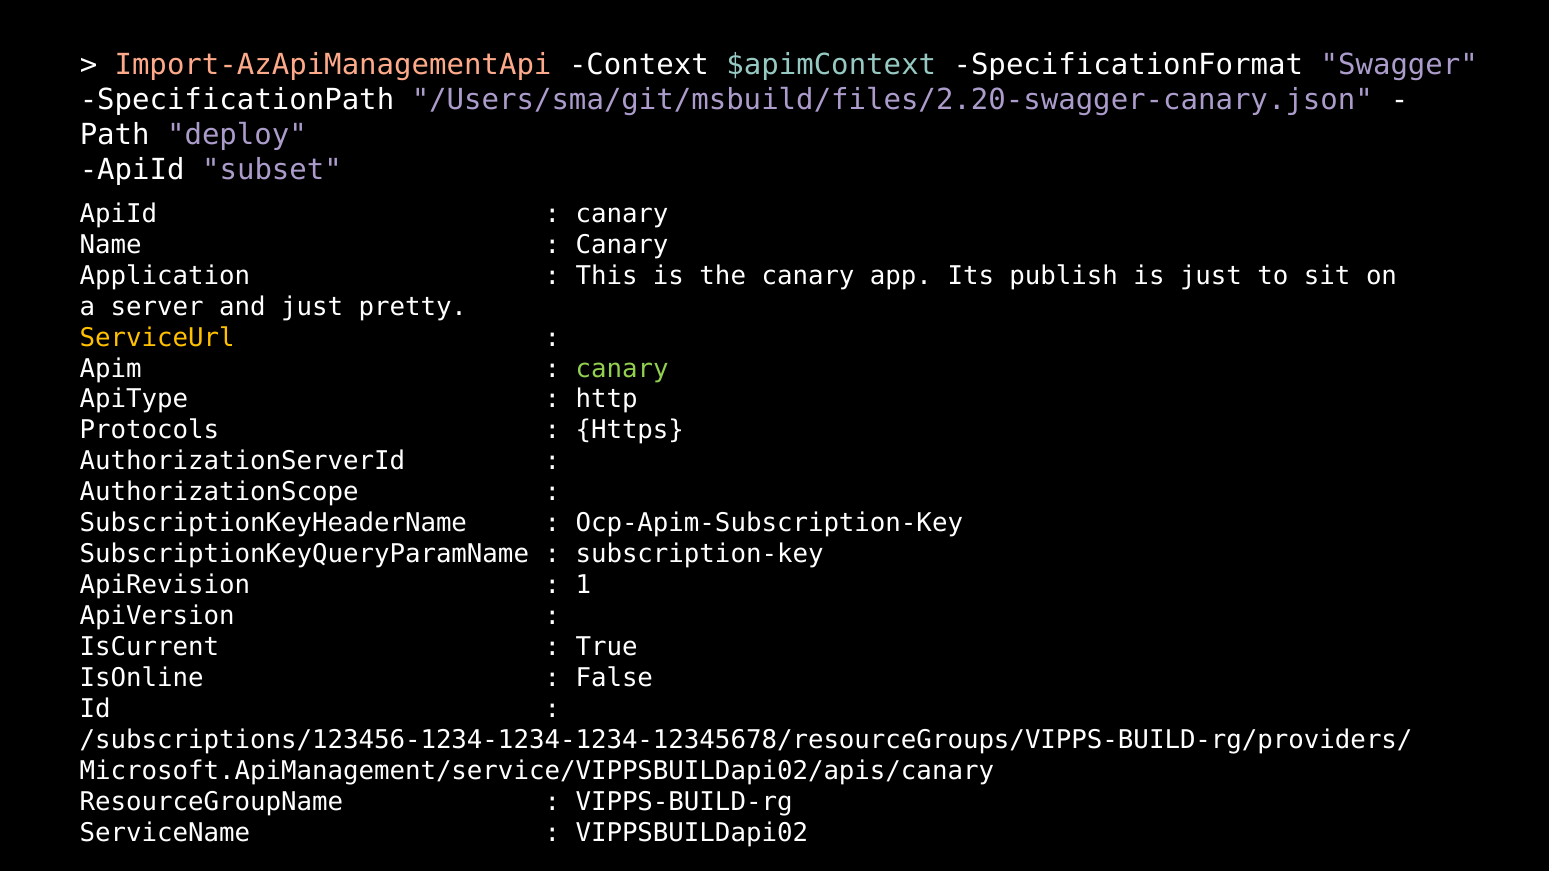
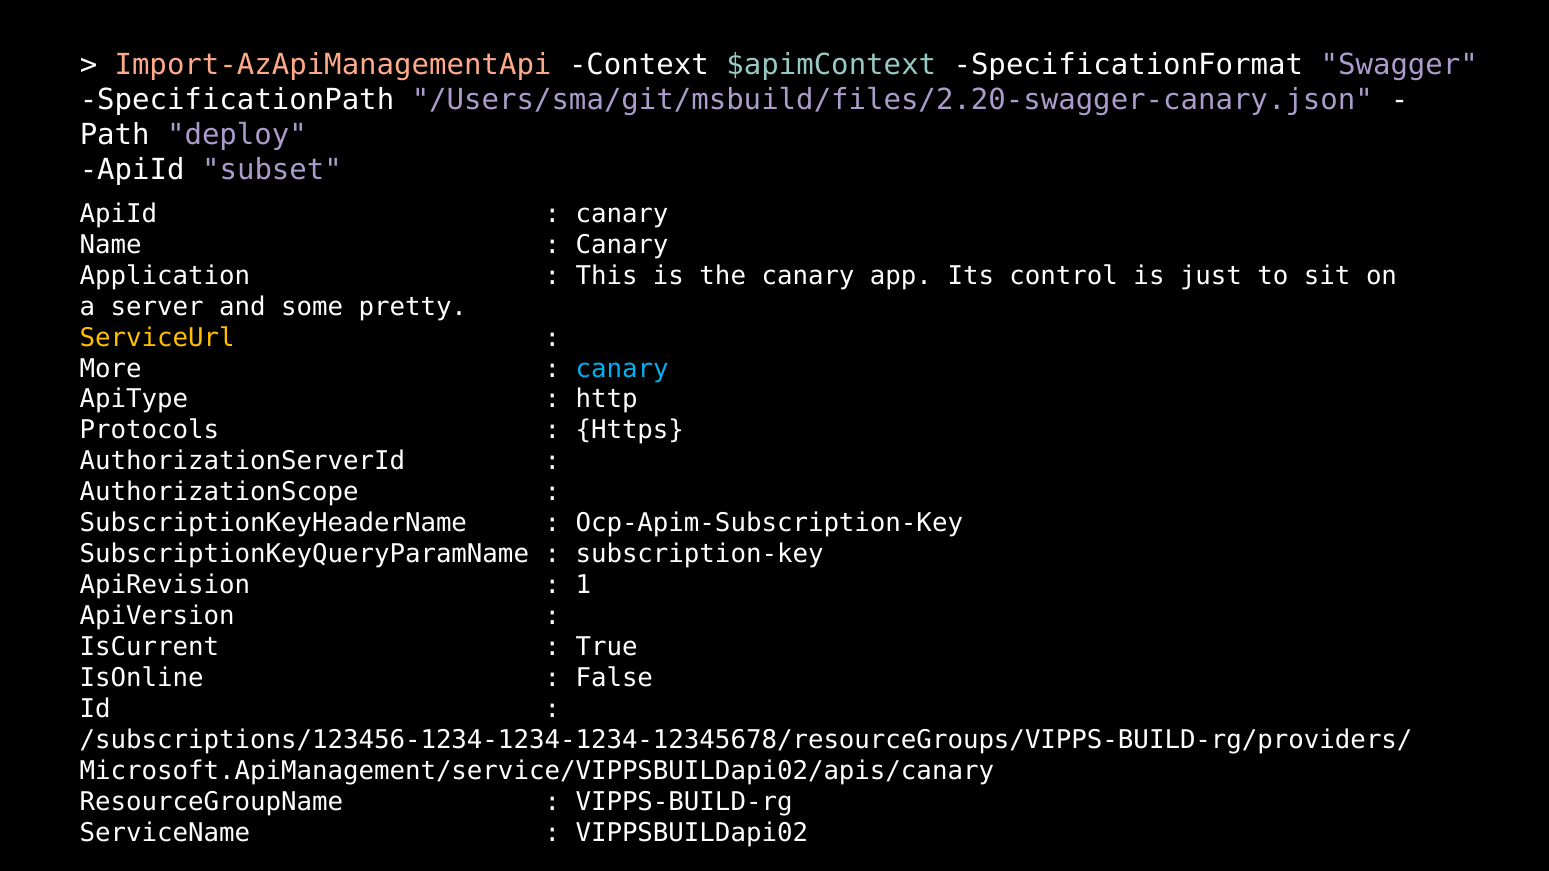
publish: publish -> control (1064, 276)
and just: just -> some (312, 307)
Apim: Apim -> More (111, 369)
canary colour: light green -> light blue (622, 369)
